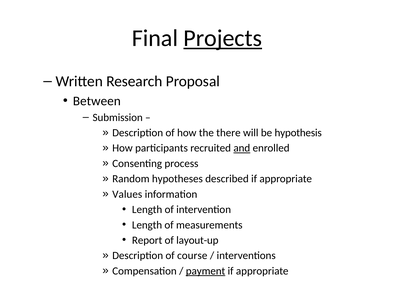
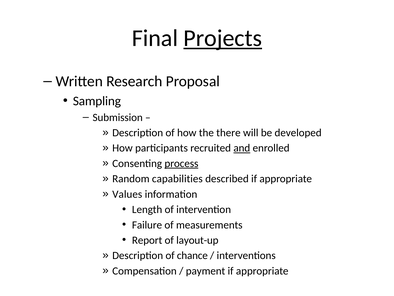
Between: Between -> Sampling (97, 101)
hypothesis: hypothesis -> developed (298, 133)
process underline: none -> present (181, 163)
hypotheses: hypotheses -> capabilities (177, 179)
Length: Length -> Failure (147, 225)
course: course -> chance (192, 255)
payment underline: present -> none (206, 270)
